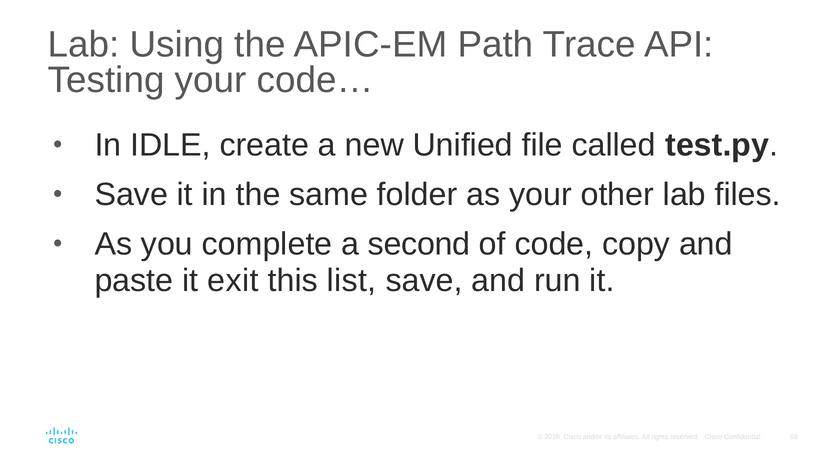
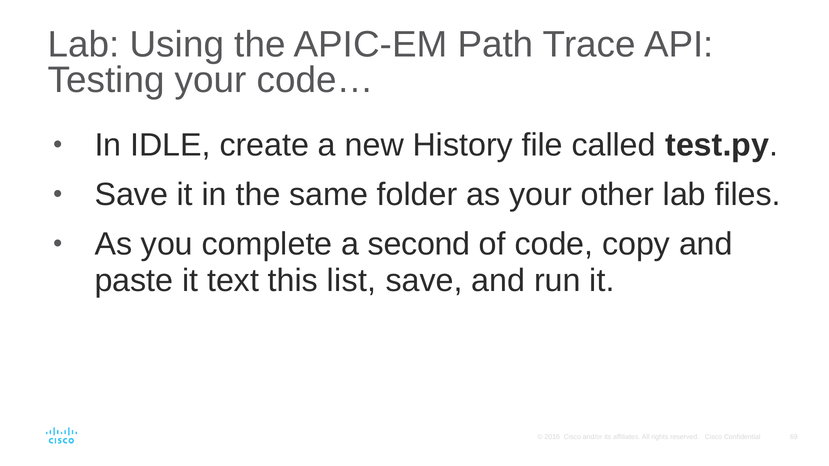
Unified: Unified -> History (463, 145)
exit: exit -> text (233, 281)
